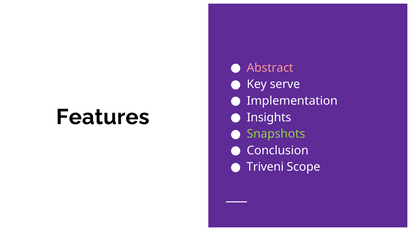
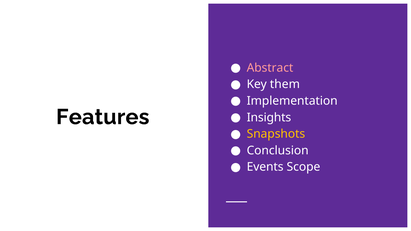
serve: serve -> them (285, 84)
Snapshots colour: light green -> yellow (276, 134)
Triveni: Triveni -> Events (265, 167)
